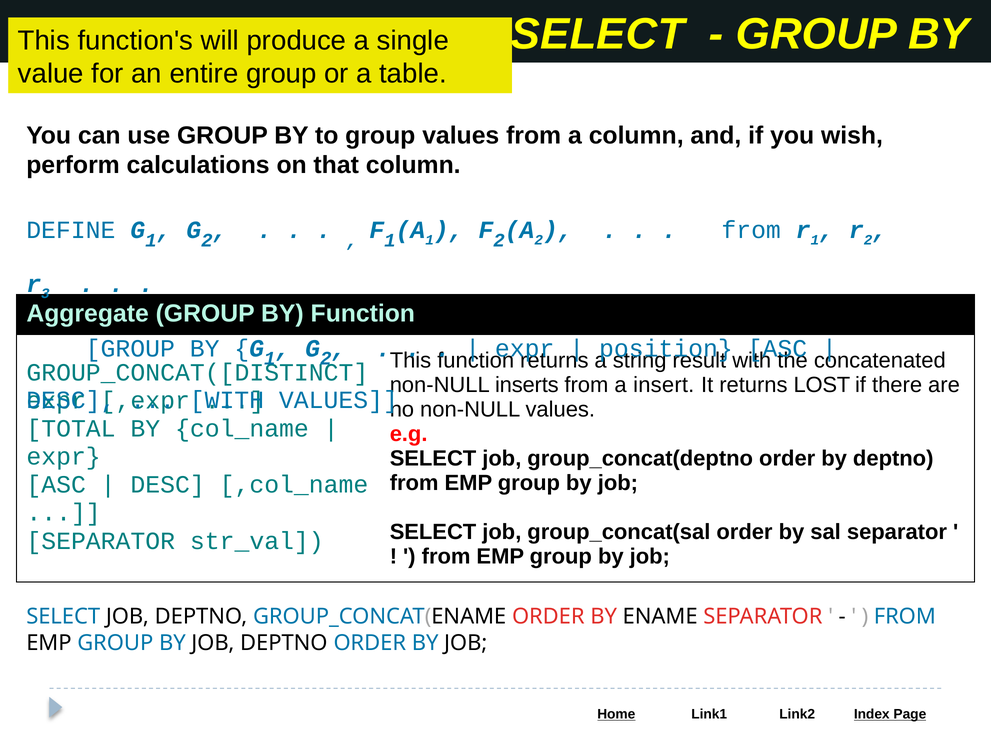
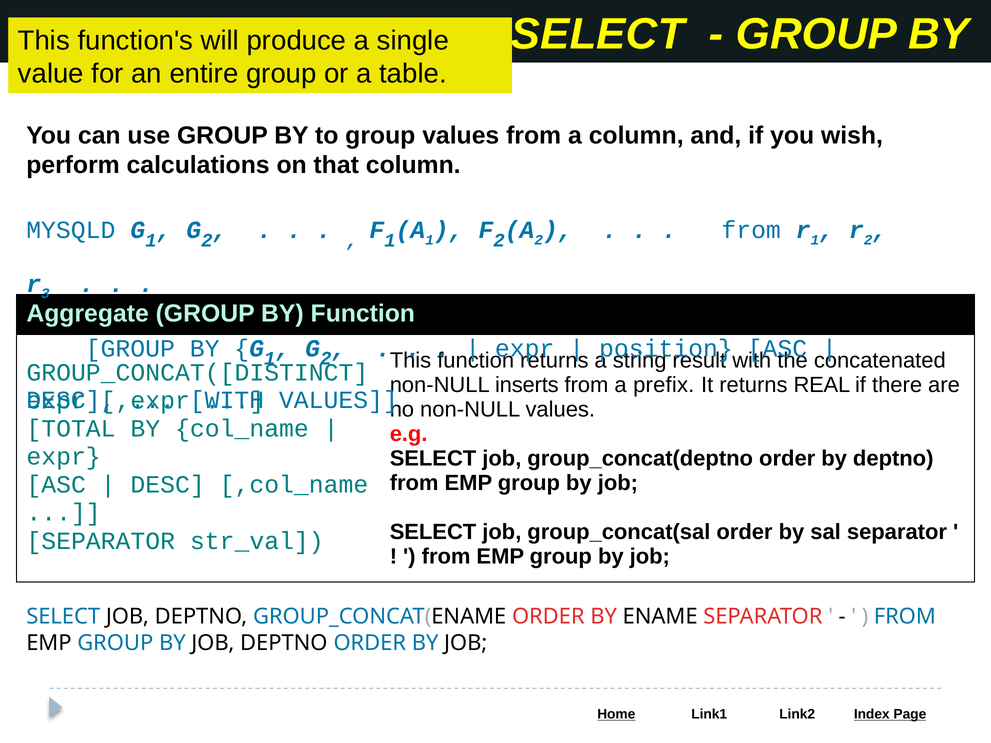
DEFINE: DEFINE -> MYSQLD (71, 230)
insert: insert -> prefix (664, 385)
LOST: LOST -> REAL (822, 385)
